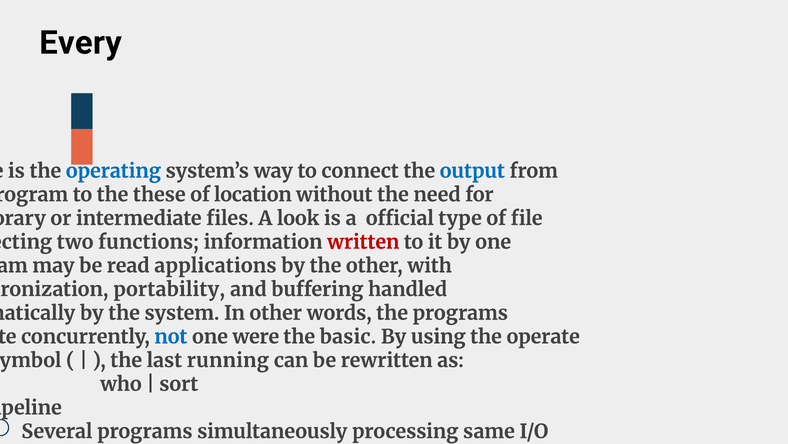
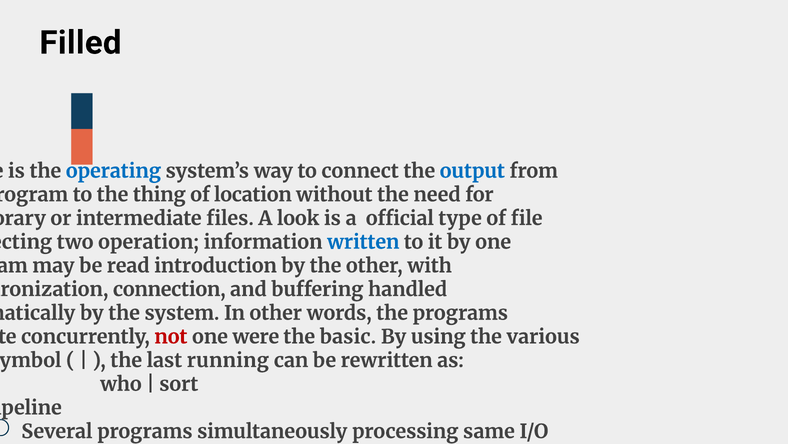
Every: Every -> Filled (80, 43)
these: these -> thing (159, 195)
functions: functions -> operation (149, 242)
written colour: red -> blue (363, 242)
applications: applications -> introduction (216, 265)
portability: portability -> connection (169, 289)
not colour: blue -> red (171, 336)
operate: operate -> various (543, 336)
